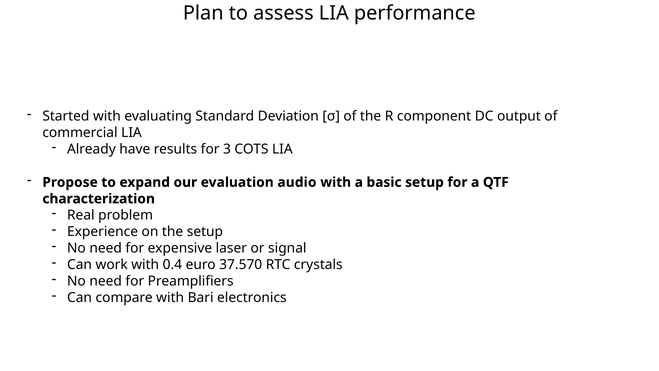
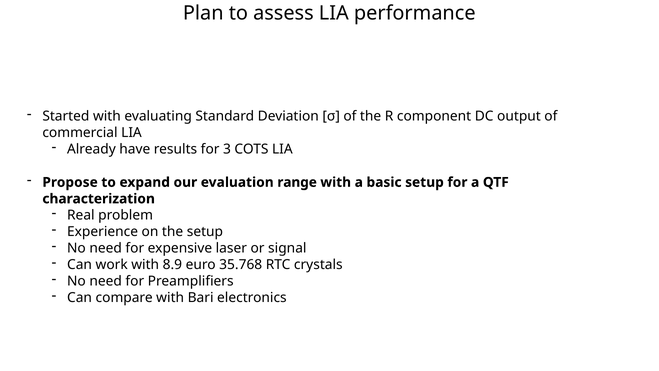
audio: audio -> range (297, 182)
0.4: 0.4 -> 8.9 (172, 265)
37.570: 37.570 -> 35.768 (241, 265)
